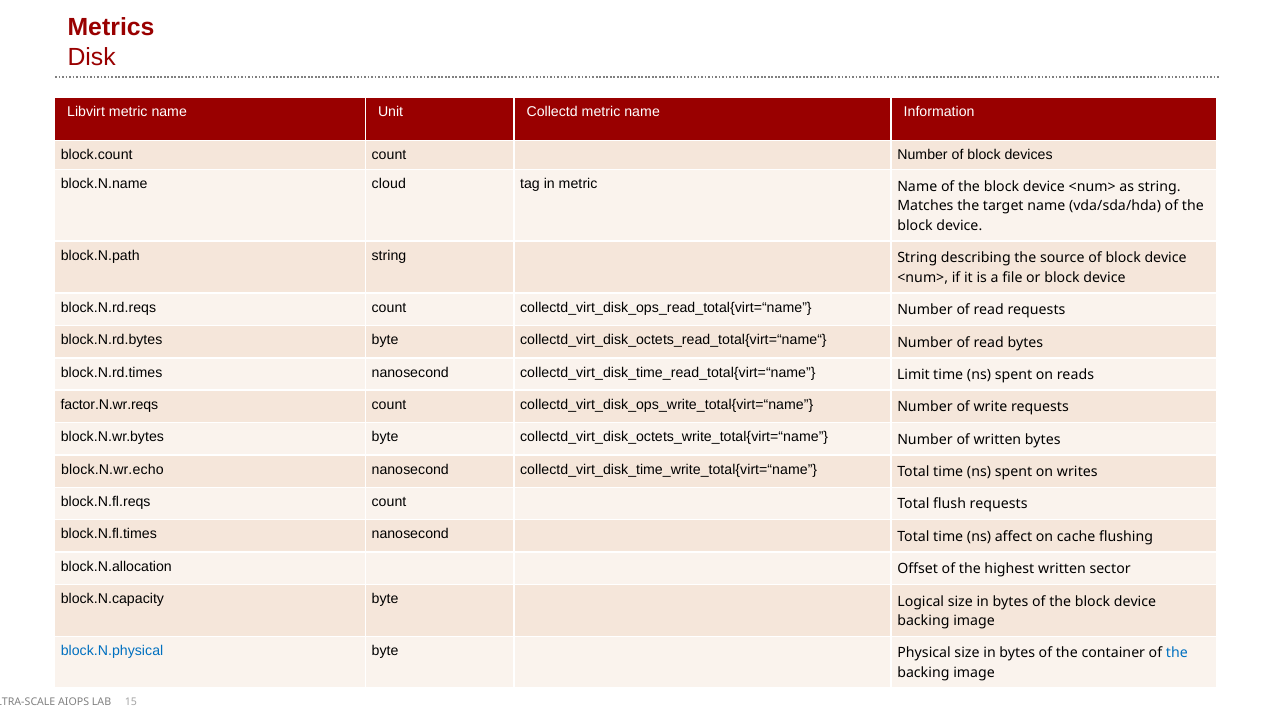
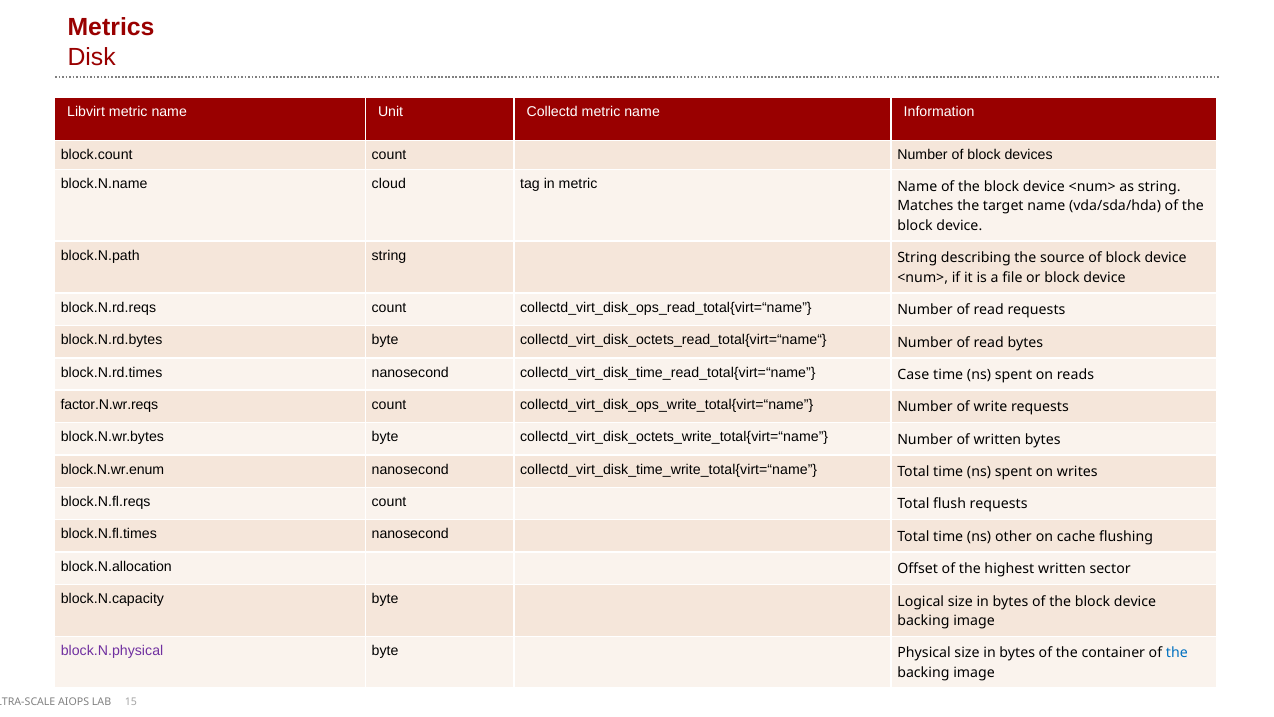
Limit: Limit -> Case (913, 375)
block.N.wr.echo: block.N.wr.echo -> block.N.wr.enum (112, 469)
affect: affect -> other (1013, 536)
block.N.physical colour: blue -> purple (112, 651)
